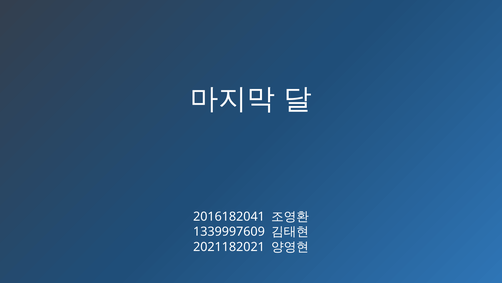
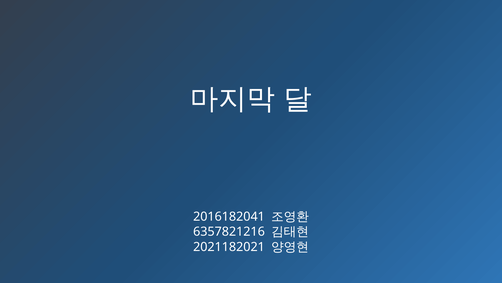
1339997609: 1339997609 -> 6357821216 (229, 231)
